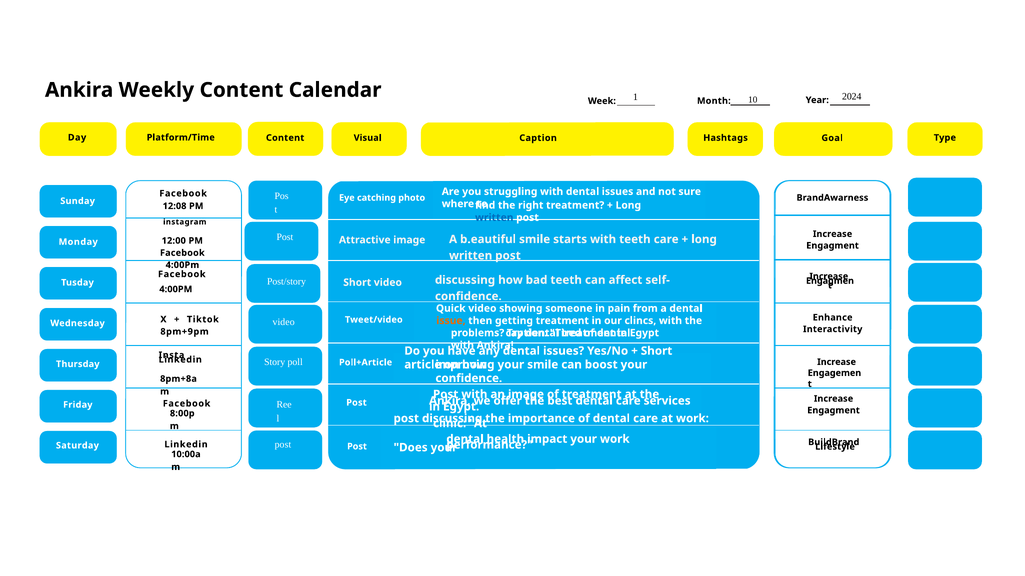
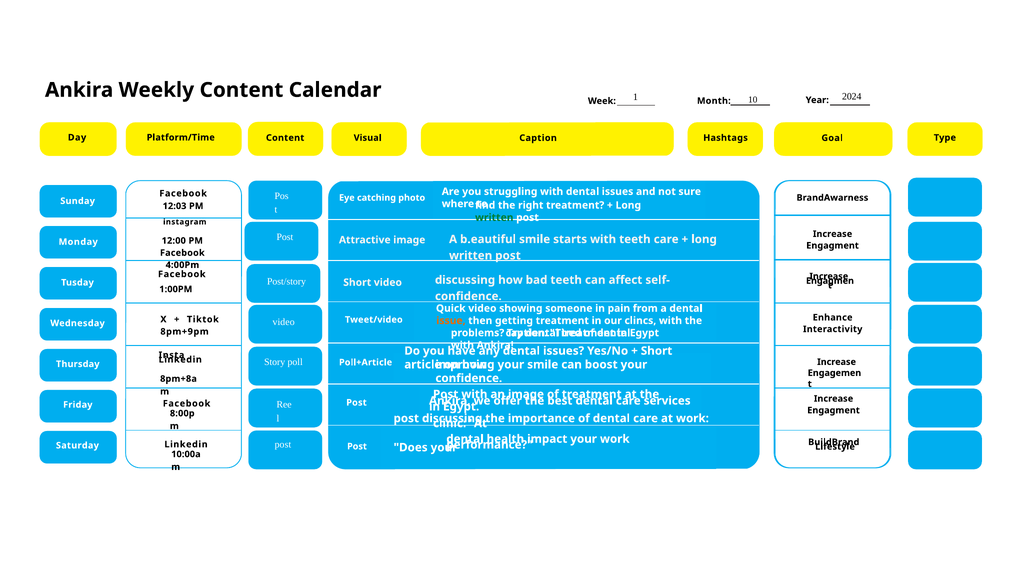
12:08: 12:08 -> 12:03 (175, 206)
written colour: blue -> green (494, 218)
4:00PM: 4:00PM -> 1:00PM (176, 290)
